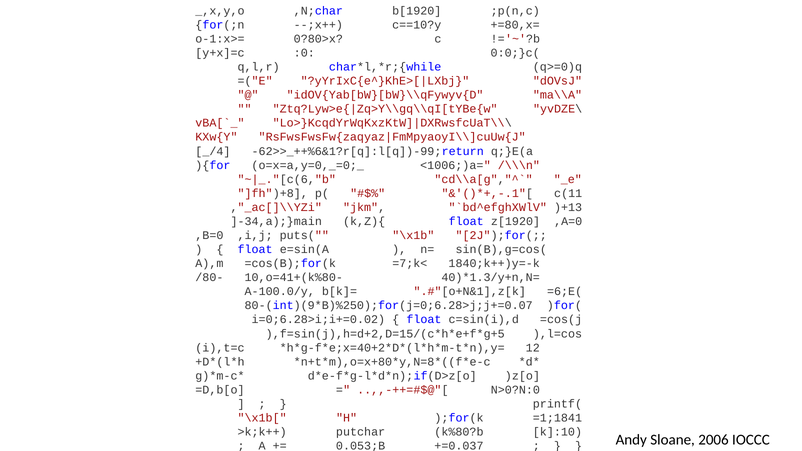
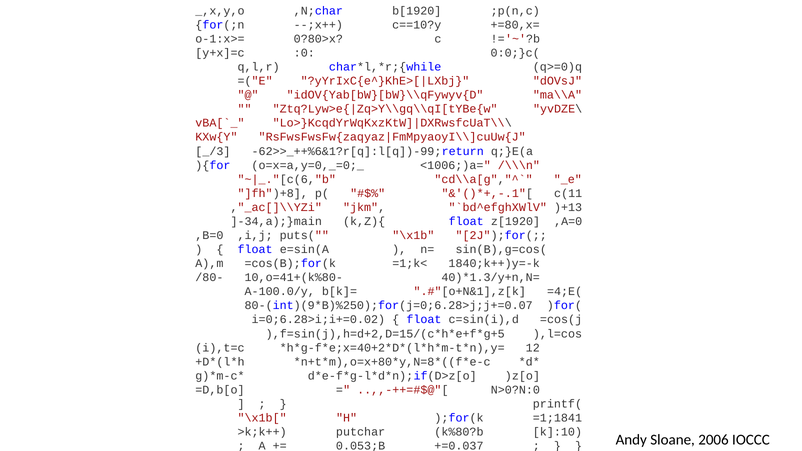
_/4: _/4 -> _/3 (213, 151)
=7;k<: =7;k< -> =1;k< (410, 264)
=6;E(: =6;E( -> =4;E( (565, 292)
